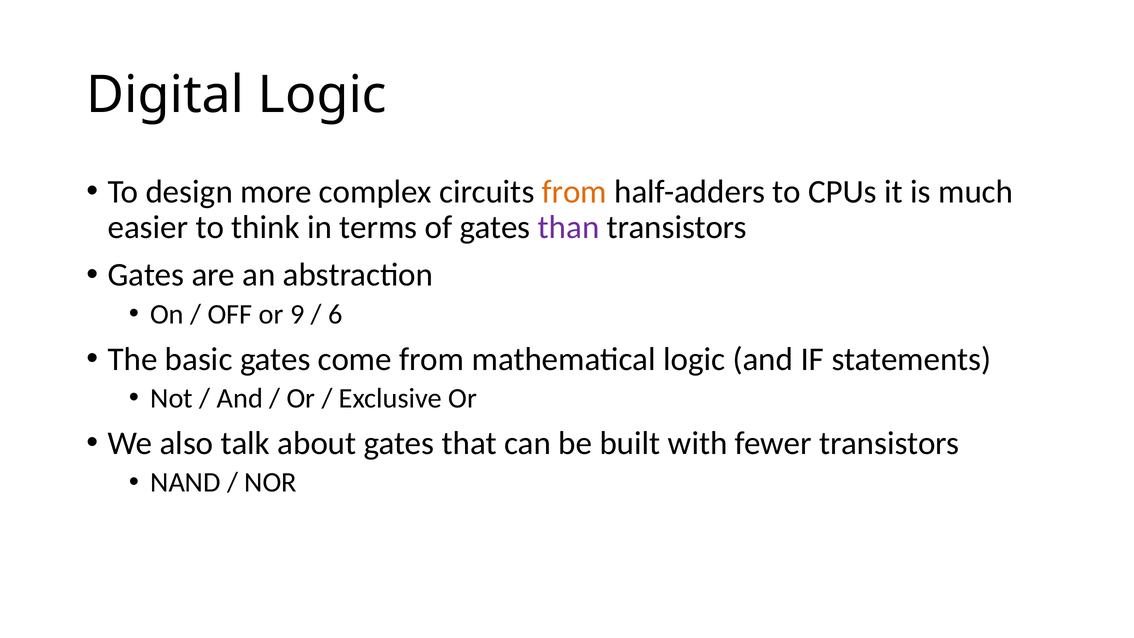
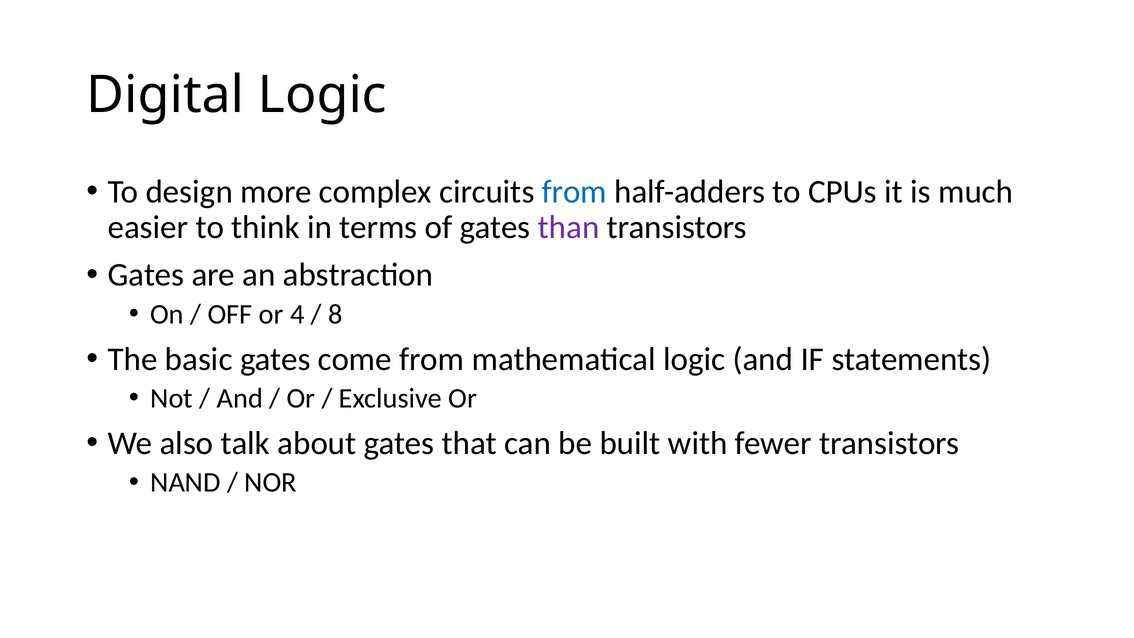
from colour: orange -> blue (574, 192)
9: 9 -> 4 (297, 314)
6: 6 -> 8 (335, 314)
